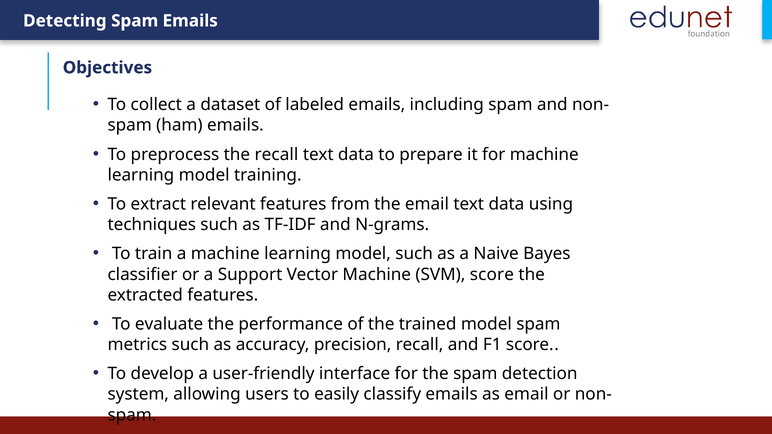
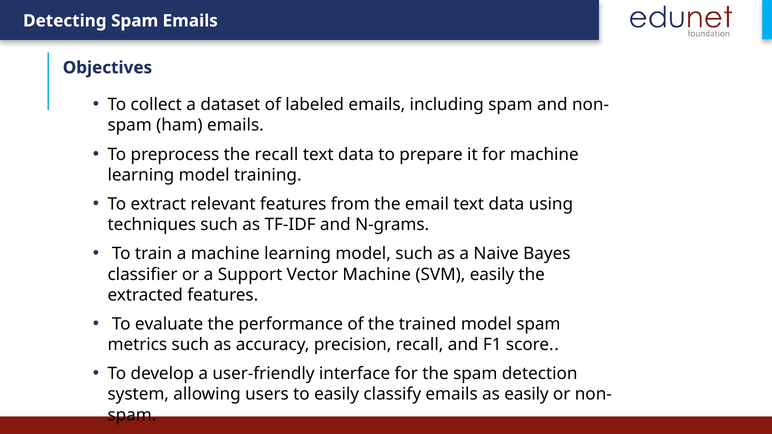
SVM score: score -> easily (492, 275)
as email: email -> easily (527, 395)
